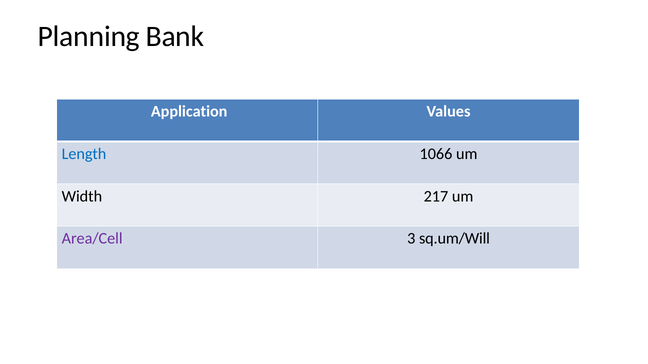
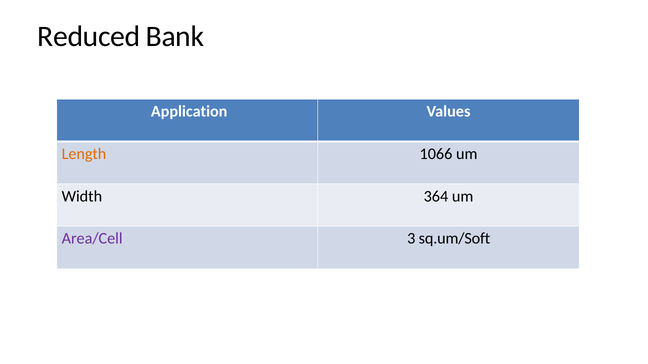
Planning: Planning -> Reduced (89, 37)
Length colour: blue -> orange (84, 154)
217: 217 -> 364 (436, 197)
sq.um/Will: sq.um/Will -> sq.um/Soft (454, 239)
